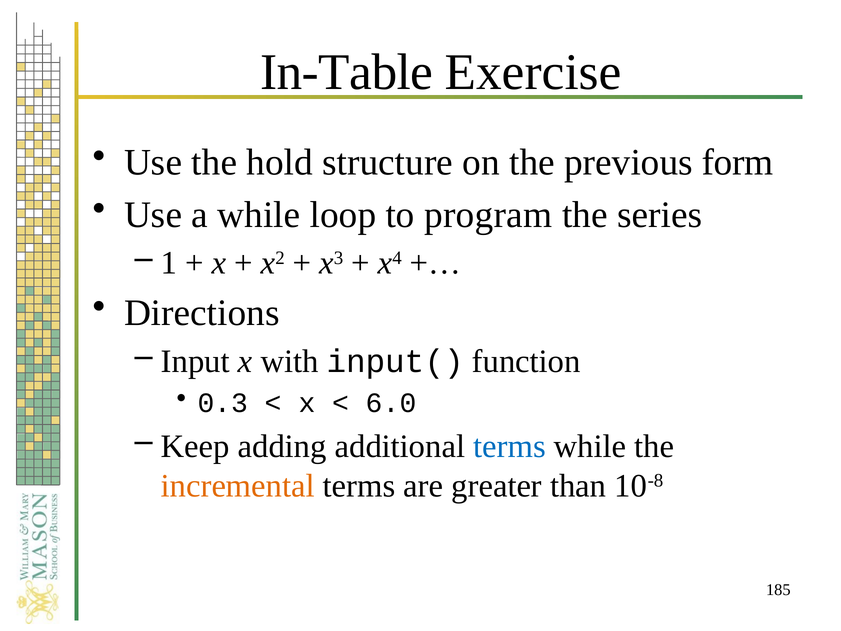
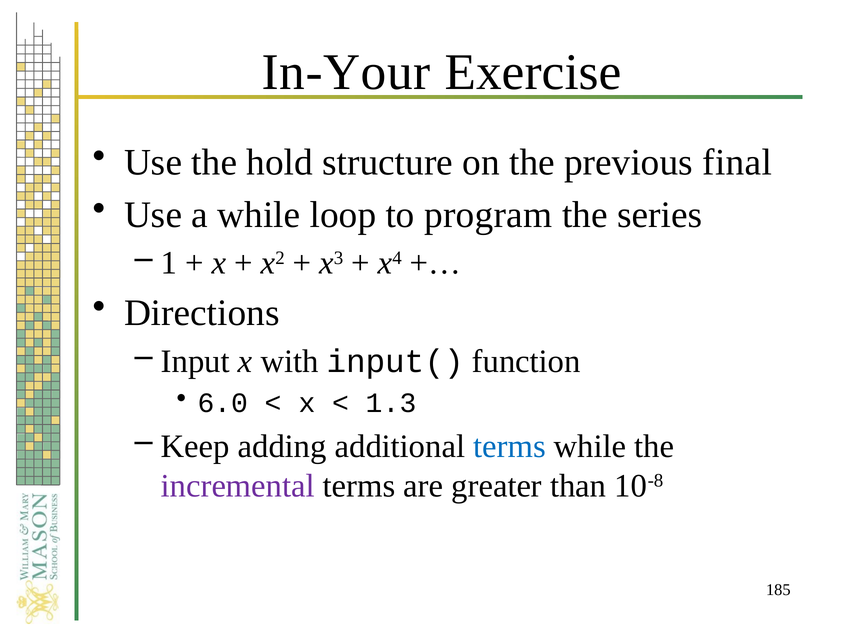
In-Table: In-Table -> In-Your (346, 72)
form: form -> final (737, 162)
0.3: 0.3 -> 6.0 (223, 403)
6.0: 6.0 -> 1.3 (391, 403)
incremental colour: orange -> purple (238, 486)
